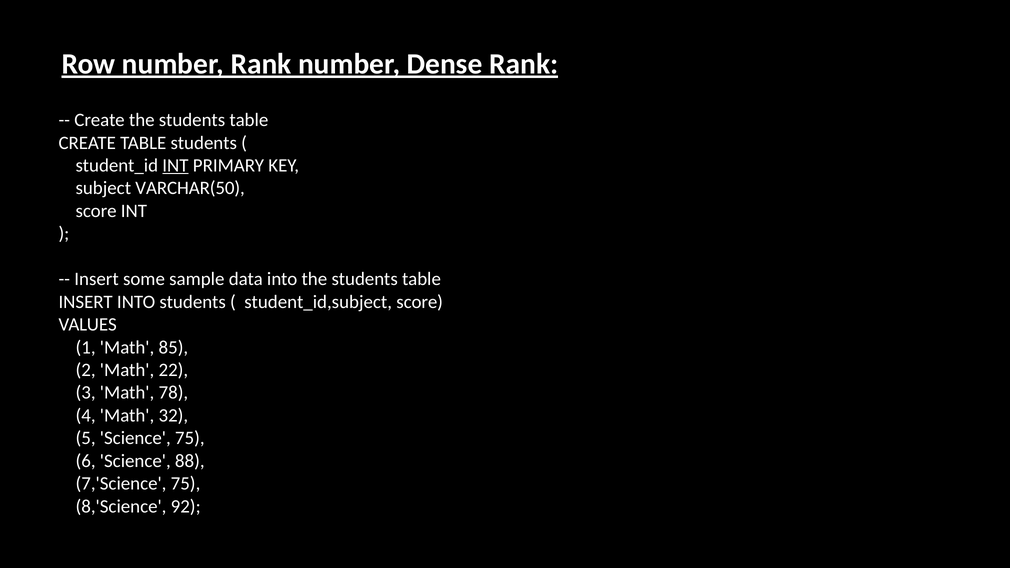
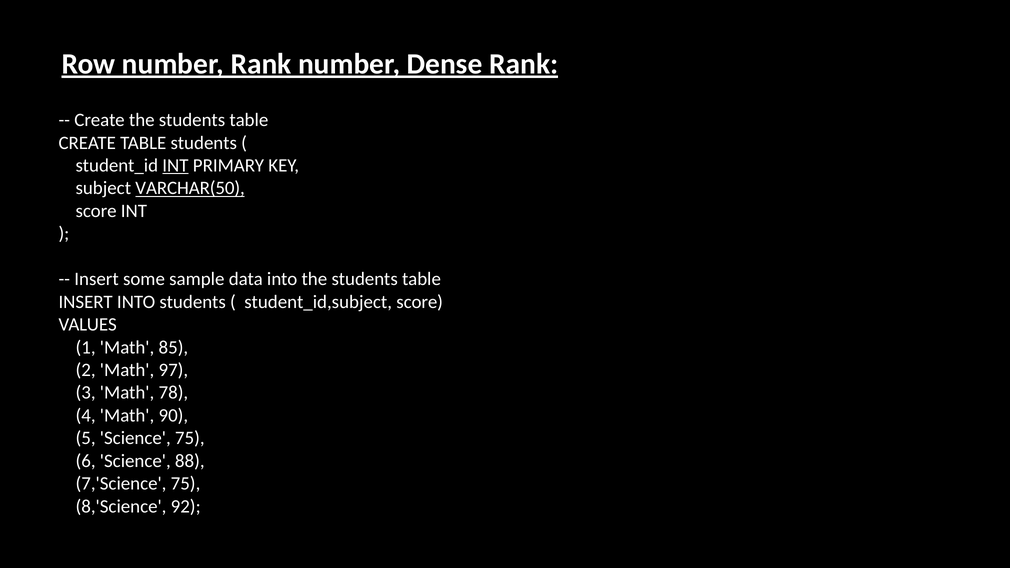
VARCHAR(50 underline: none -> present (190, 188)
22: 22 -> 97 (173, 370)
32: 32 -> 90 (173, 416)
